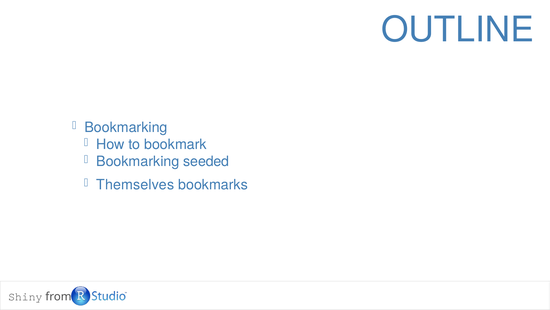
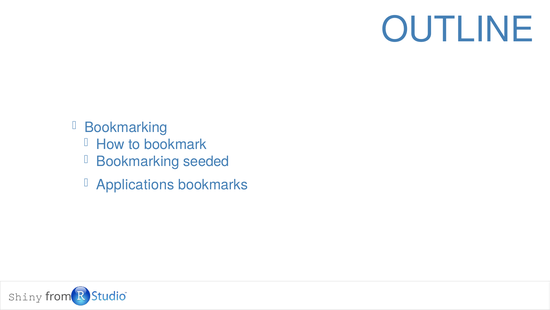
Themselves: Themselves -> Applications (135, 184)
